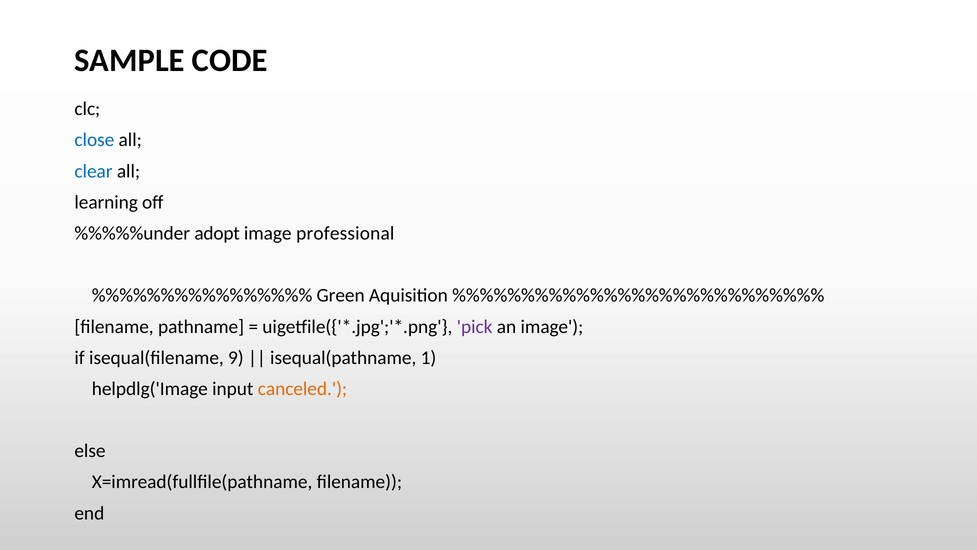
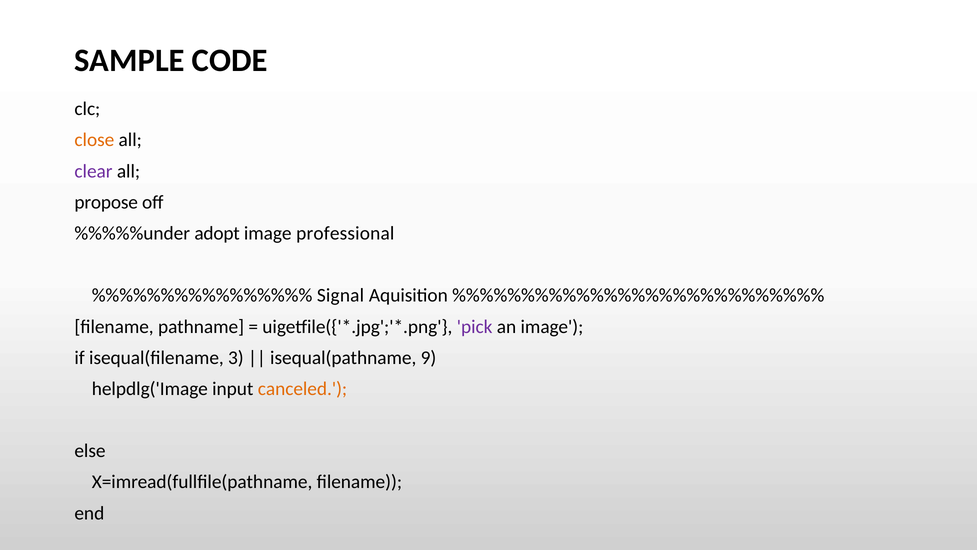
close colour: blue -> orange (94, 140)
clear colour: blue -> purple (94, 171)
learning: learning -> propose (106, 202)
Green: Green -> Signal (341, 295)
9: 9 -> 3 (236, 357)
1: 1 -> 9 (429, 357)
